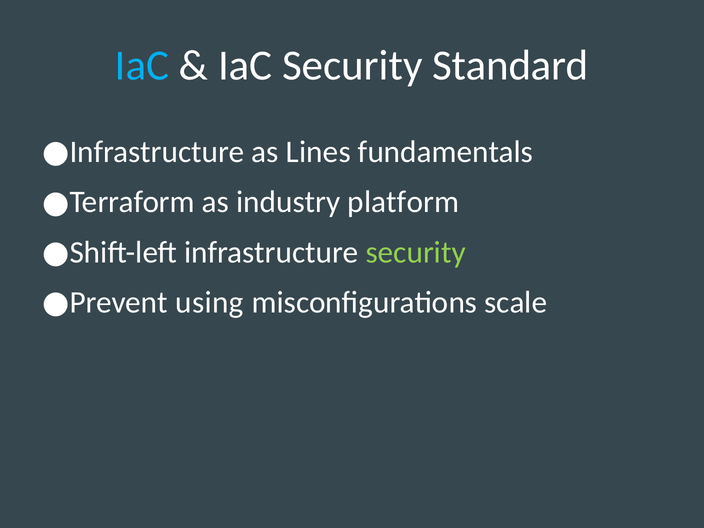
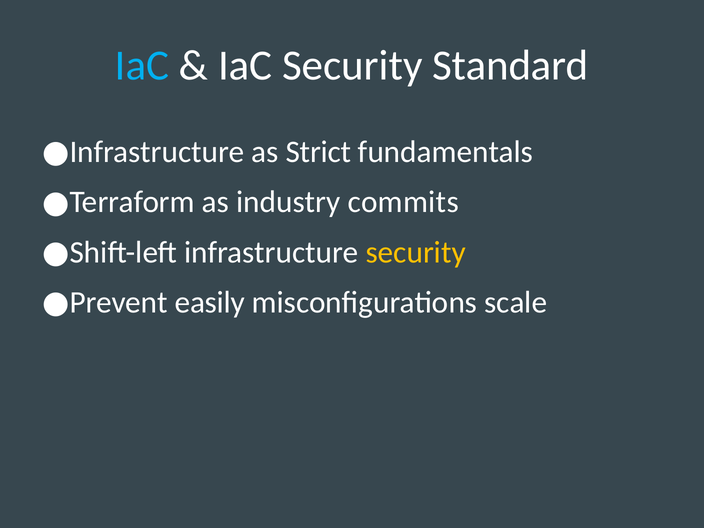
Lines: Lines -> Strict (318, 152)
platform: platform -> commits (403, 202)
security colour: light green -> yellow (416, 252)
using: using -> easily (210, 303)
